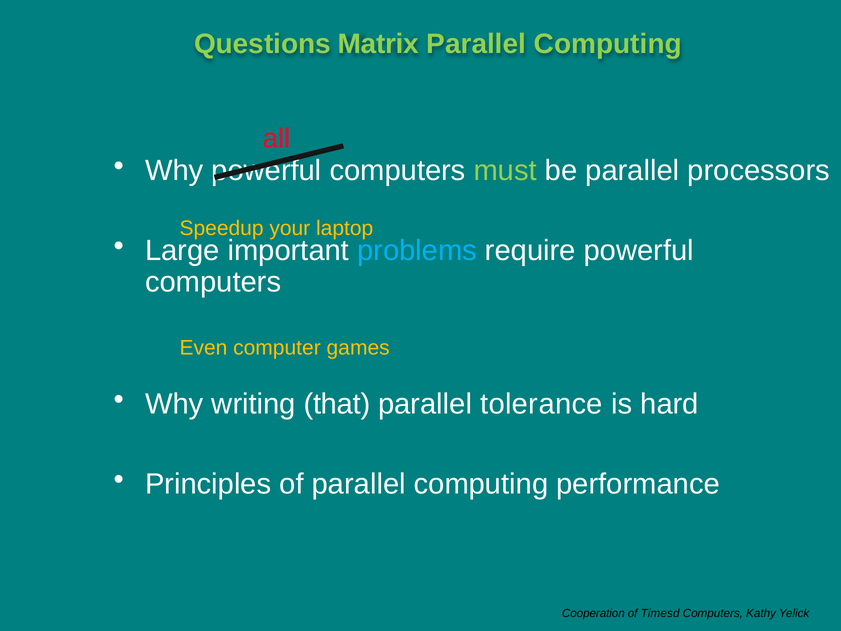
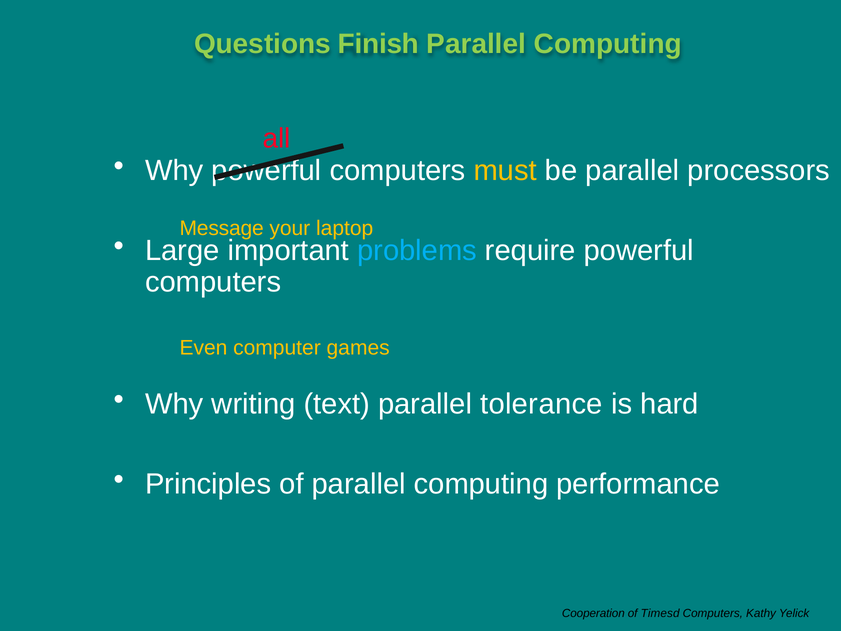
Matrix: Matrix -> Finish (378, 44)
must colour: light green -> yellow (505, 171)
Speedup: Speedup -> Message (222, 228)
that: that -> text (337, 404)
